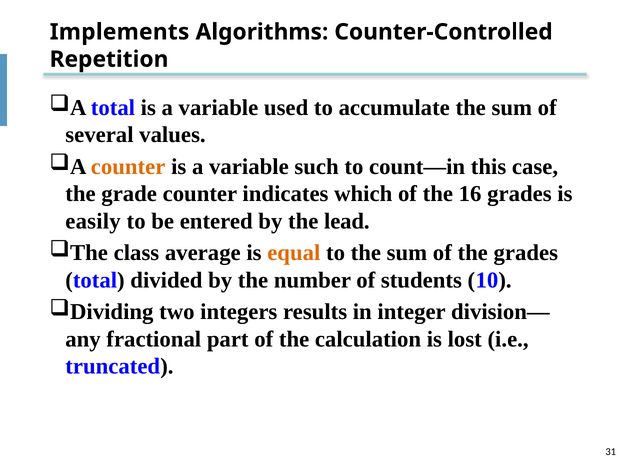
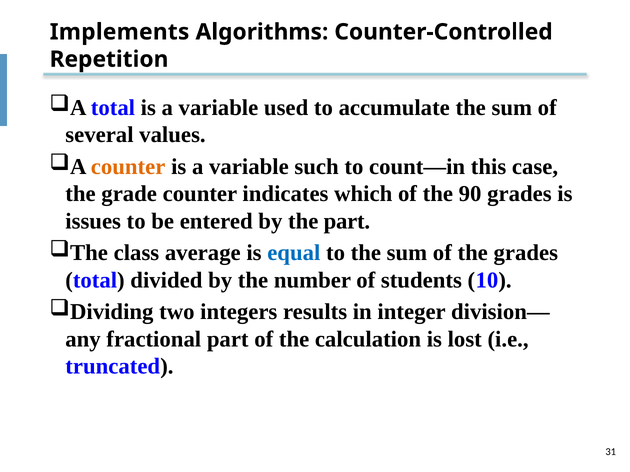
16: 16 -> 90 (470, 194)
easily: easily -> issues (93, 221)
the lead: lead -> part (347, 221)
equal colour: orange -> blue (294, 253)
